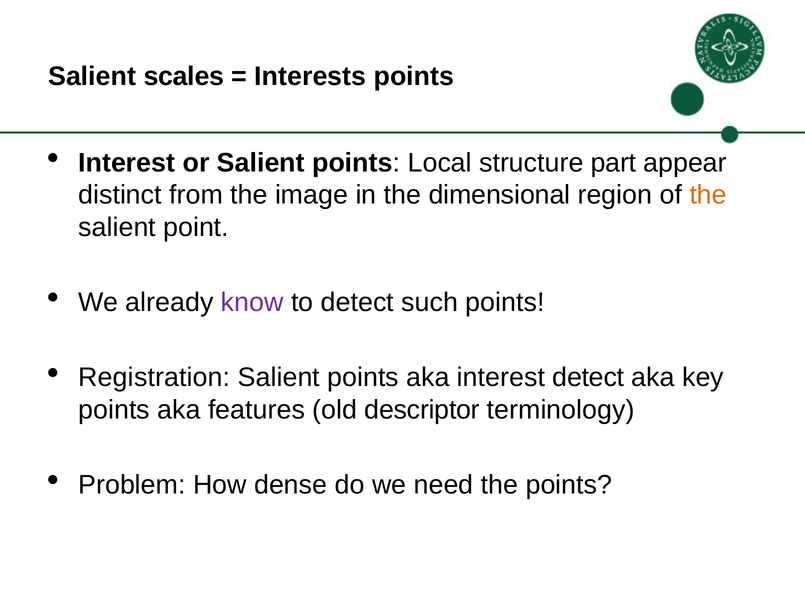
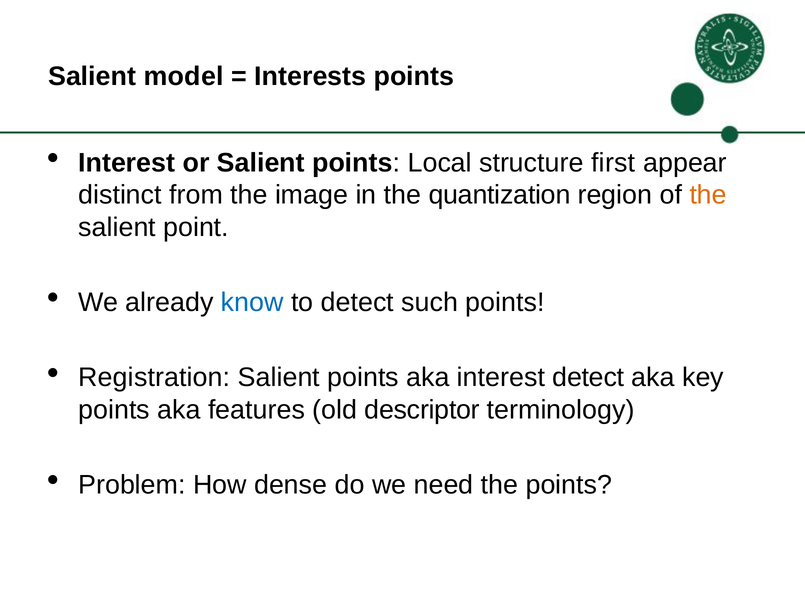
scales: scales -> model (184, 76)
part: part -> first (613, 163)
dimensional: dimensional -> quantization (500, 195)
know colour: purple -> blue (252, 302)
